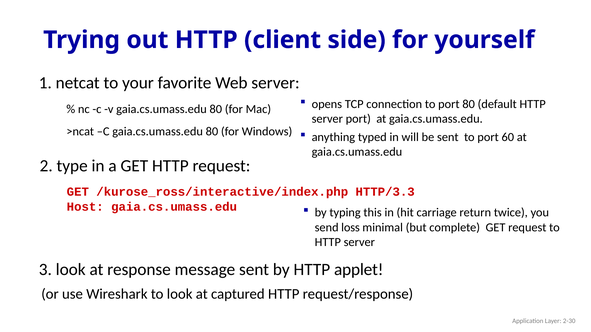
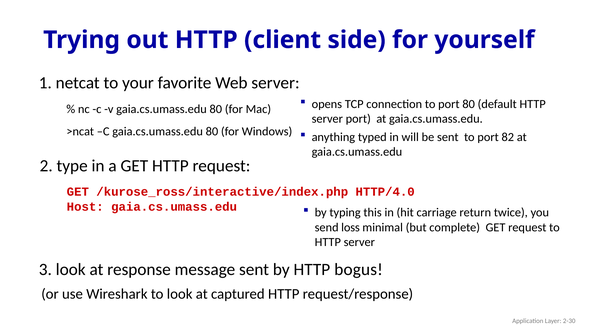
60: 60 -> 82 (508, 137)
HTTP/3.3: HTTP/3.3 -> HTTP/4.0 (385, 192)
applet: applet -> bogus (359, 270)
